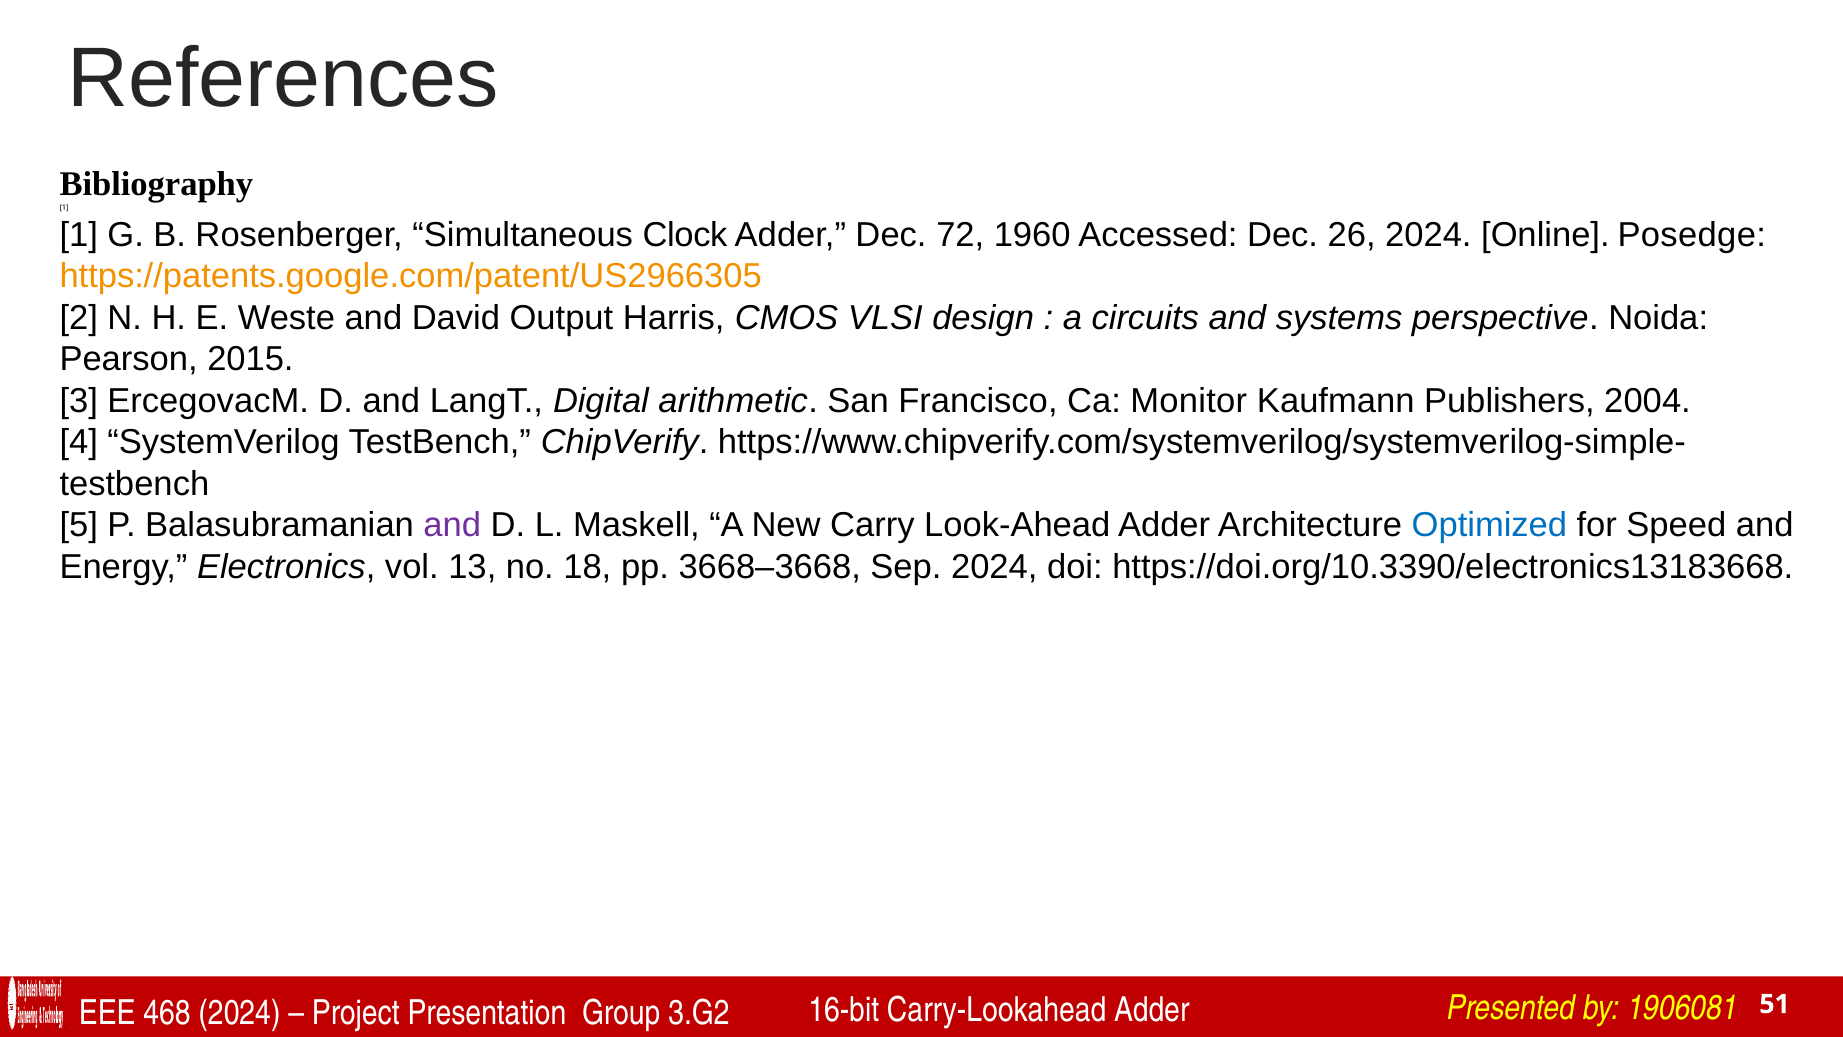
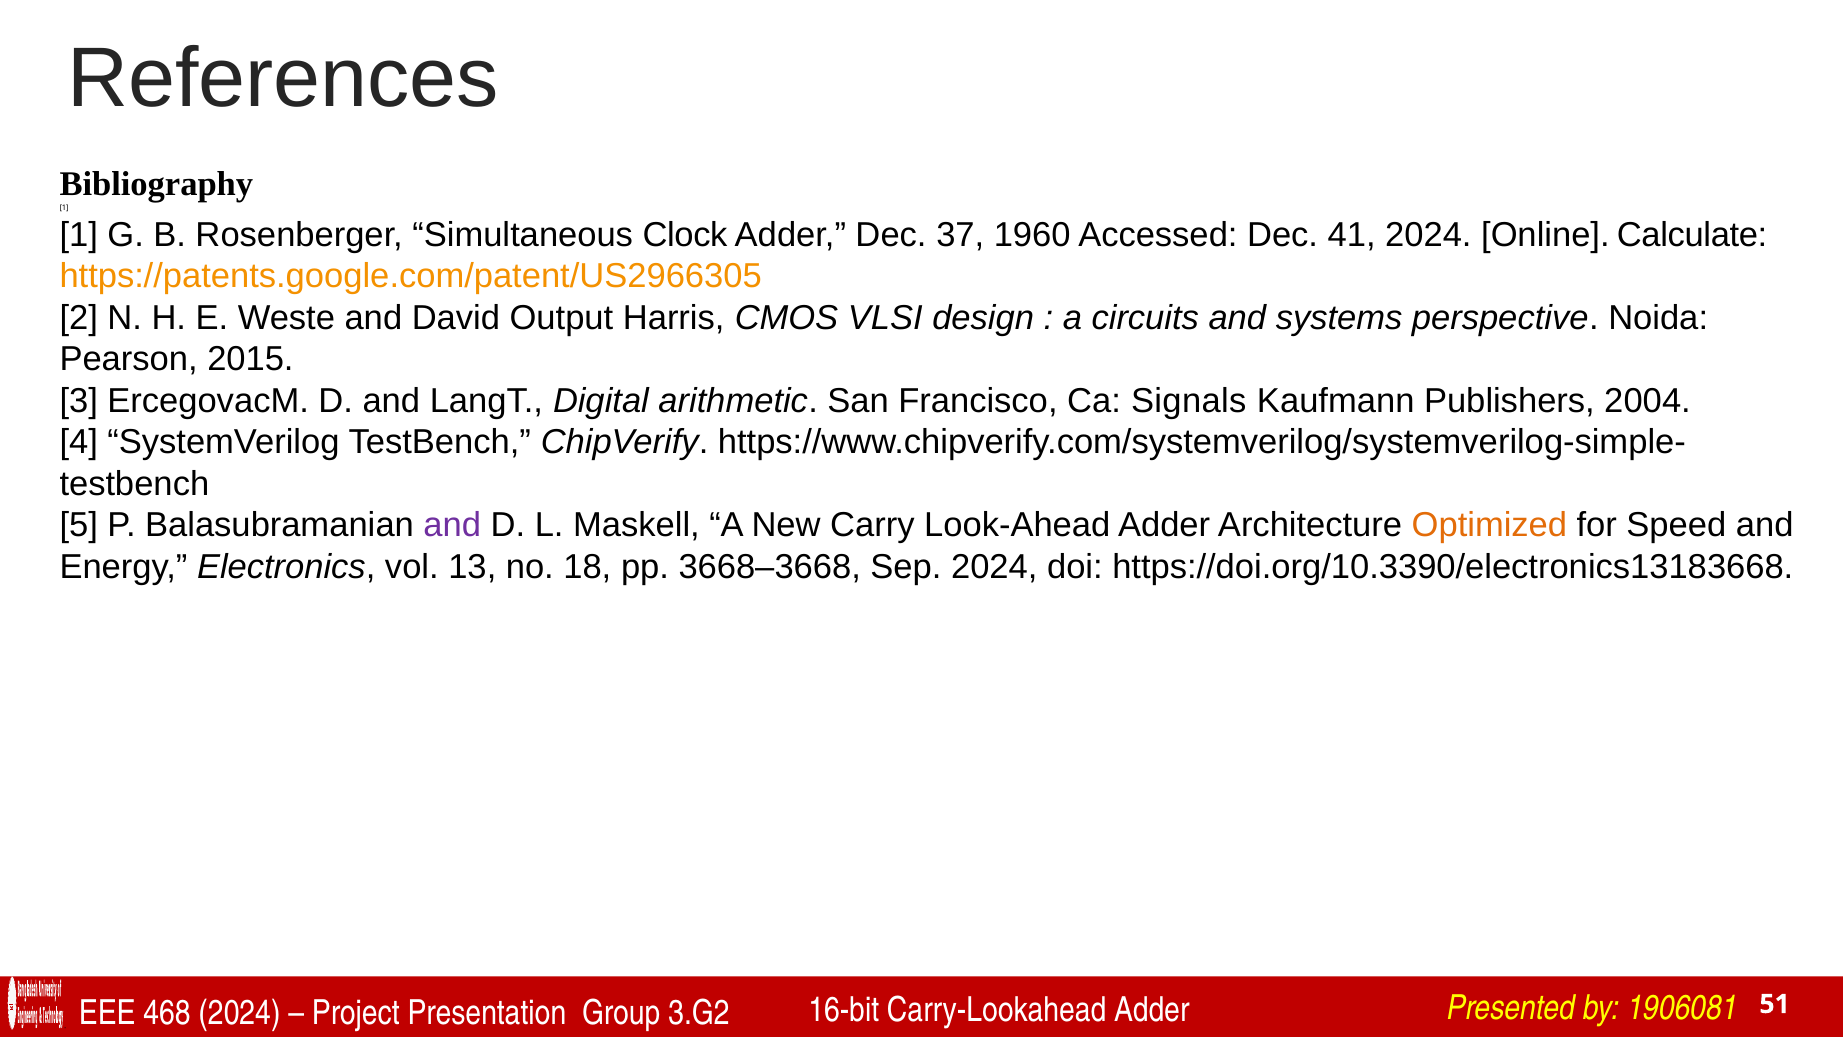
72: 72 -> 37 (960, 235)
26: 26 -> 41 (1352, 235)
Posedge: Posedge -> Calculate (1692, 235)
Monitor: Monitor -> Signals (1189, 401)
Optimized colour: blue -> orange (1489, 525)
